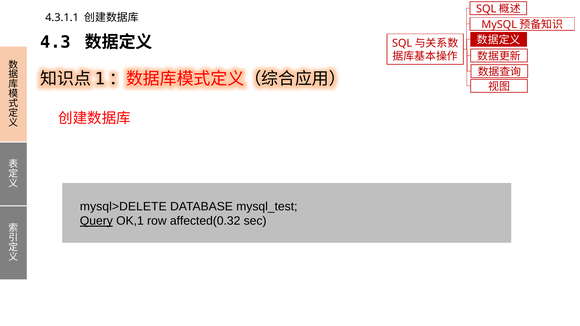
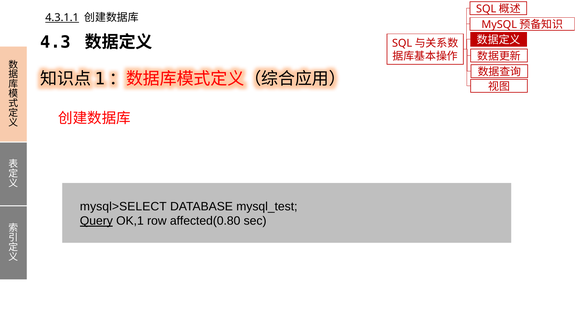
4.3.1.1 underline: none -> present (62, 18)
mysql>DELETE: mysql>DELETE -> mysql>SELECT (123, 207)
affected(0.32: affected(0.32 -> affected(0.80 (205, 221)
